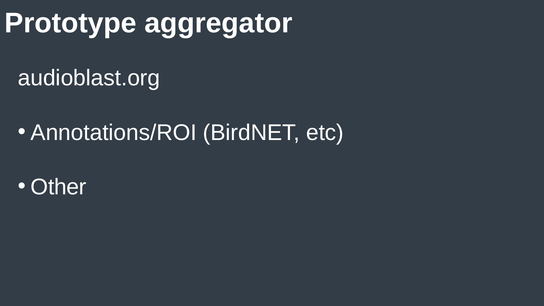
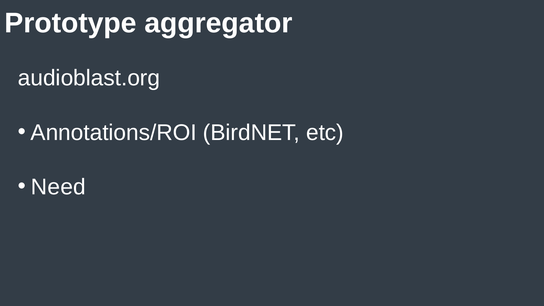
Other: Other -> Need (58, 187)
